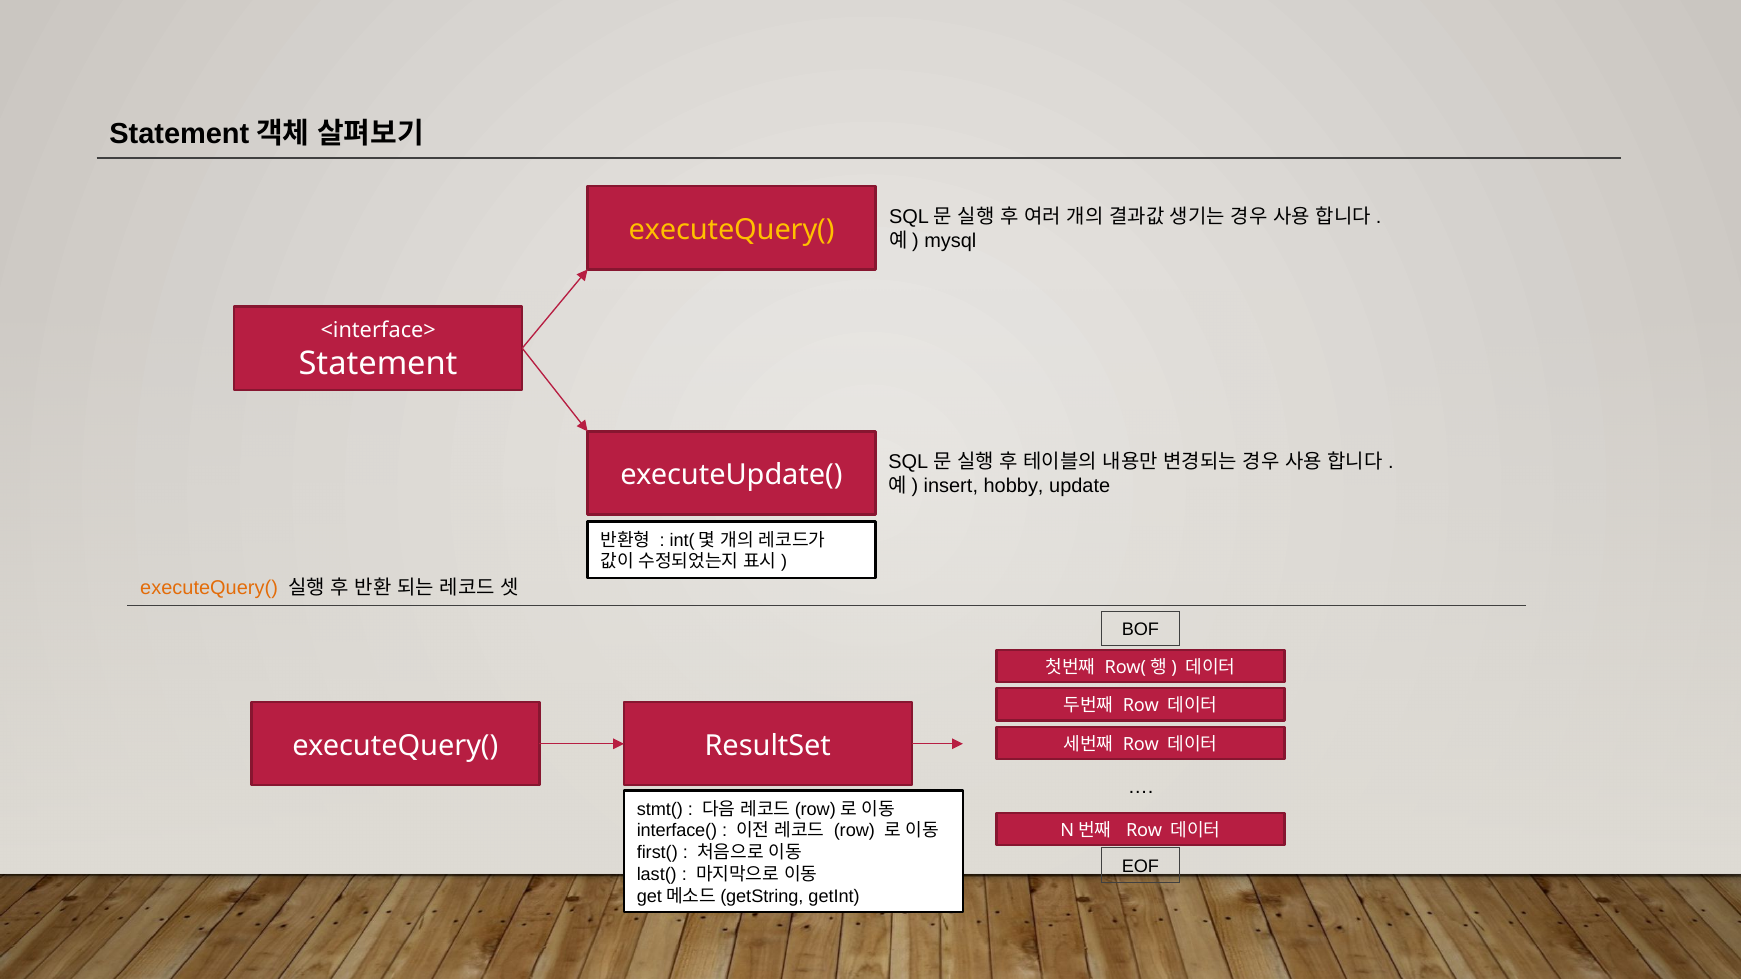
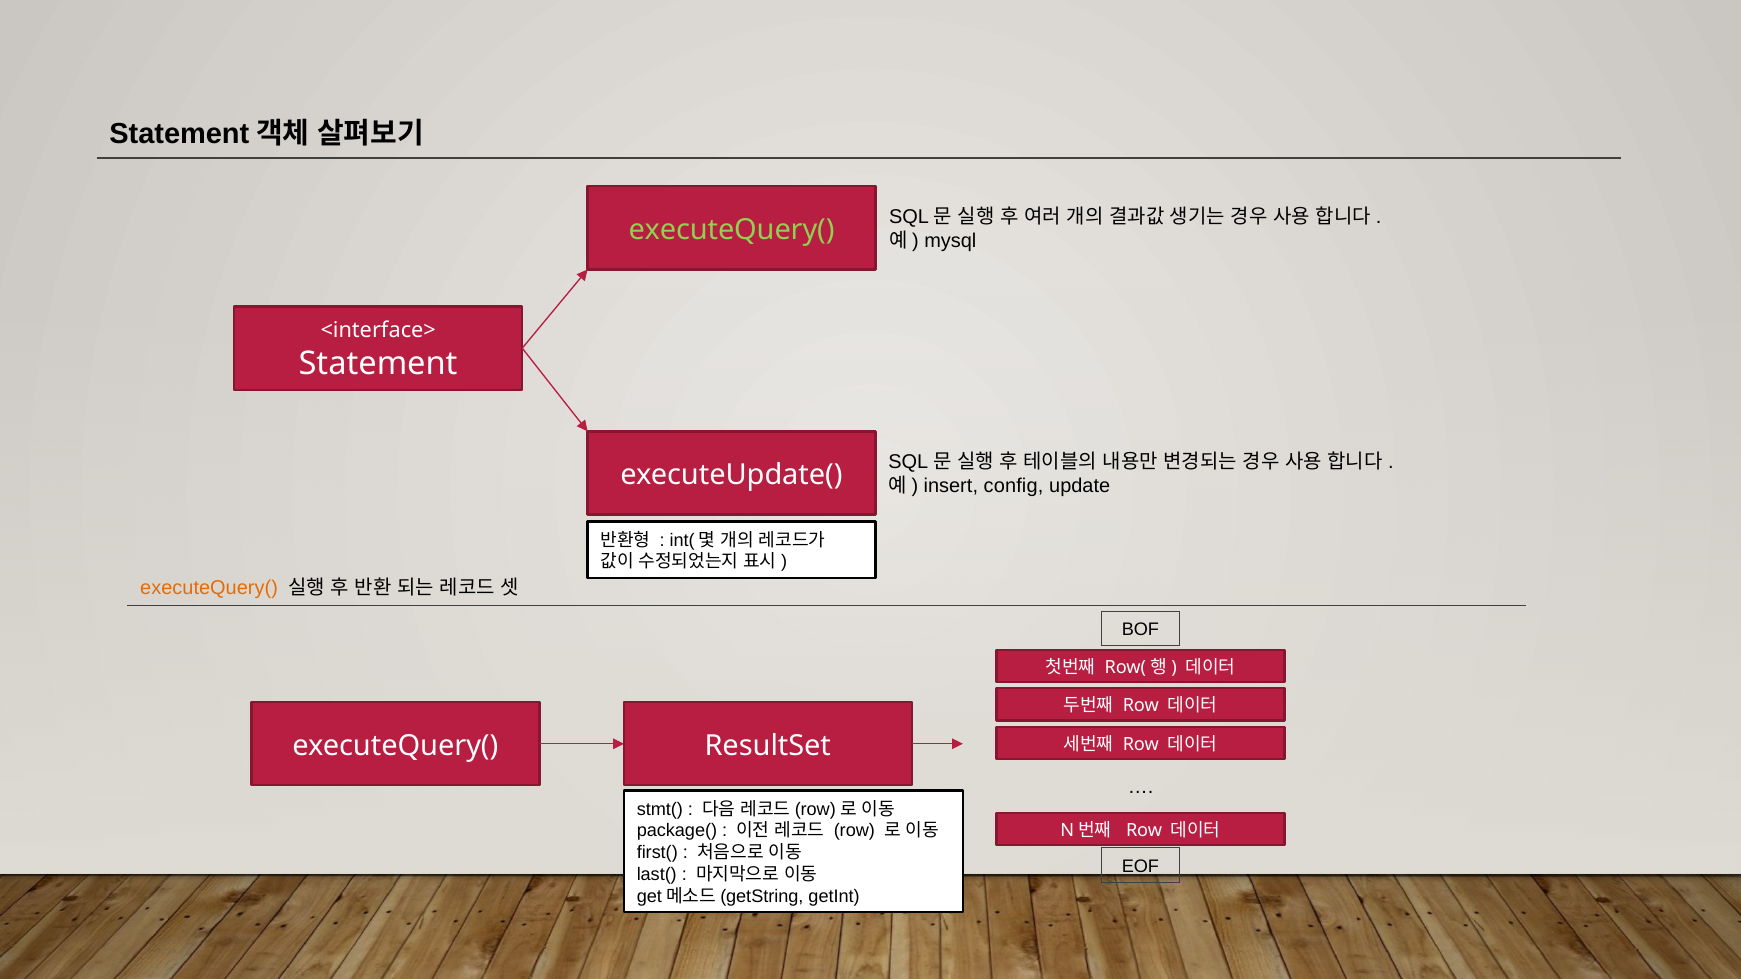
executeQuery( colour: yellow -> light green (731, 230)
hobby: hobby -> config (1013, 486)
interface(: interface( -> package( (677, 831)
